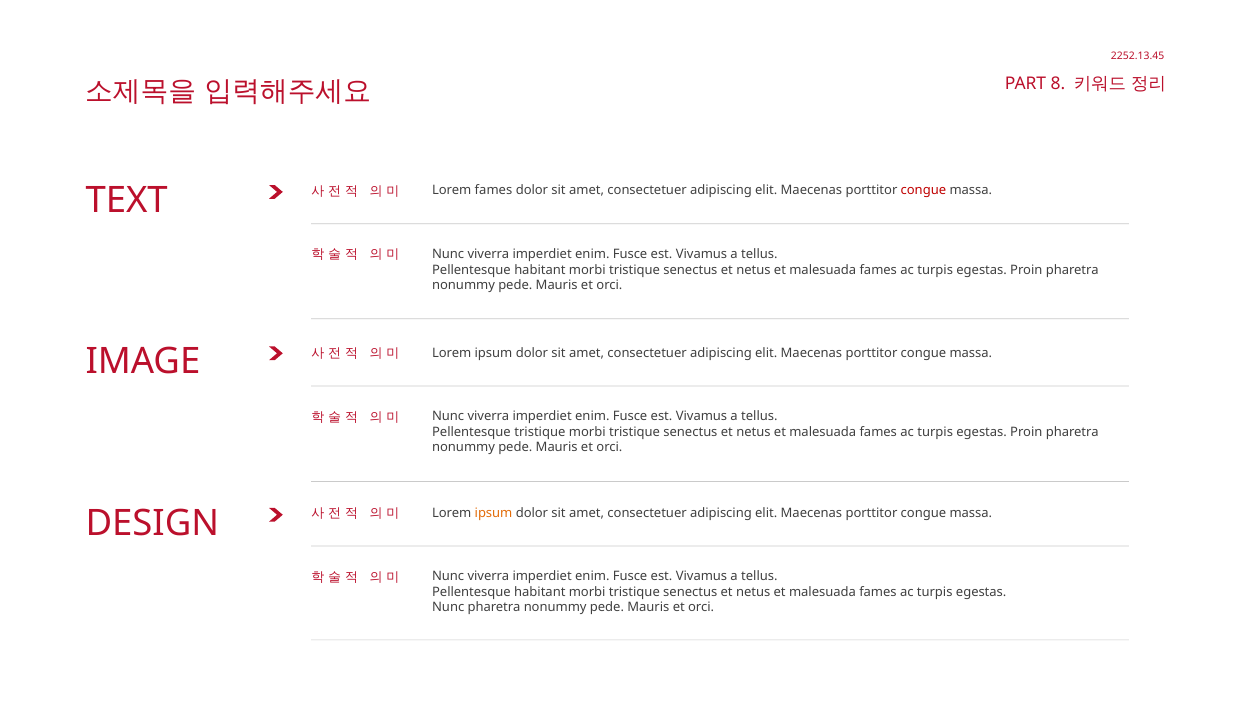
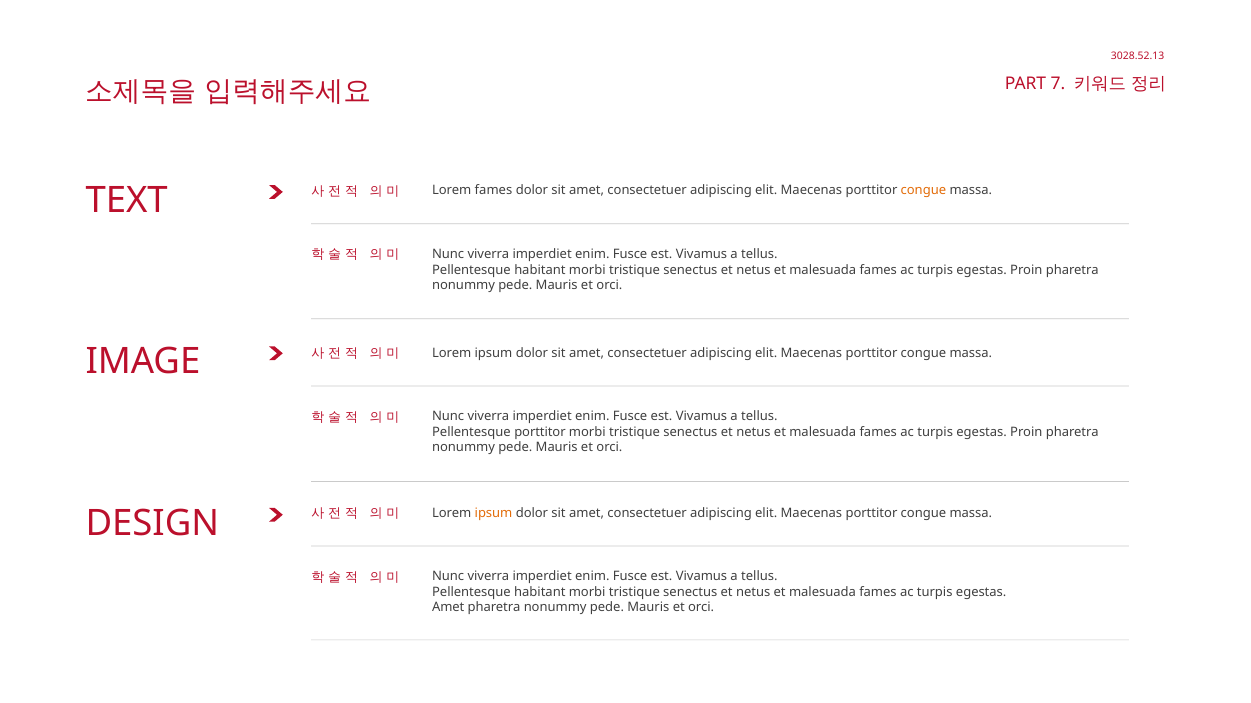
2252.13.45: 2252.13.45 -> 3028.52.13 (1138, 56)
8: 8 -> 7 (1058, 84)
congue colour: red -> orange (923, 191)
Pellentesque tristique: tristique -> porttitor (540, 432)
Nunc: Nunc -> Amet (448, 608)
